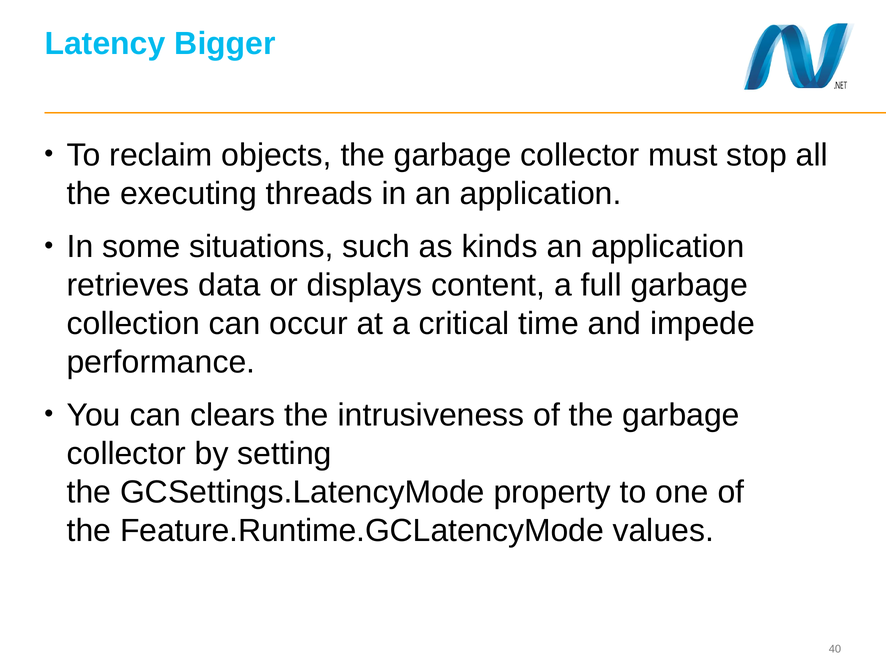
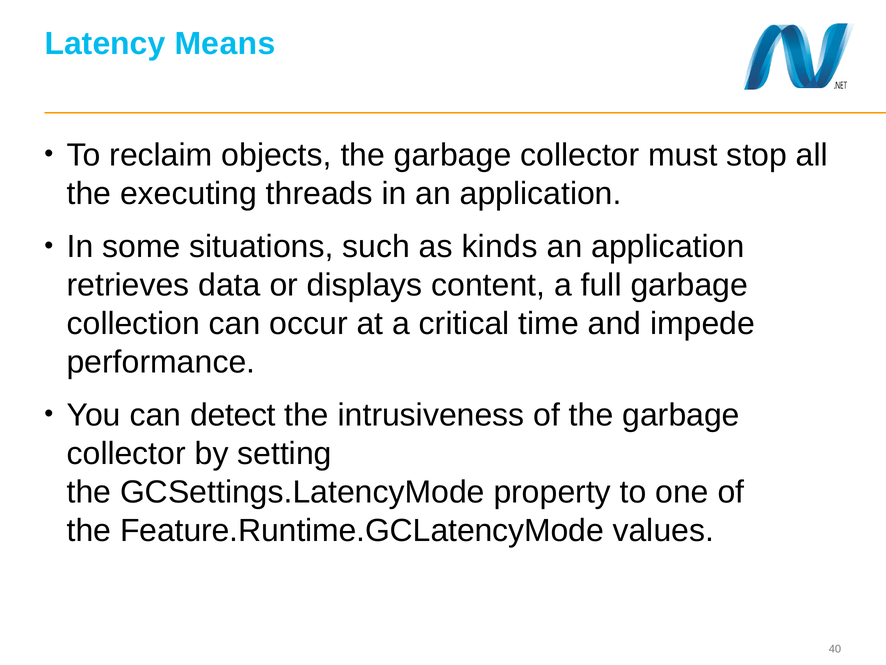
Bigger: Bigger -> Means (225, 44)
clears: clears -> detect (233, 415)
